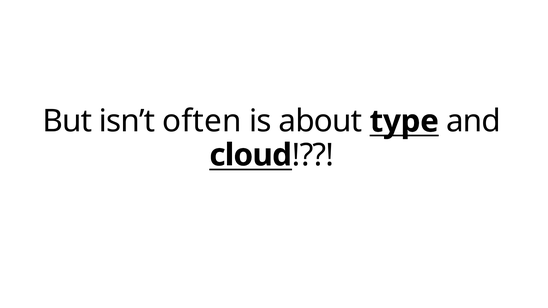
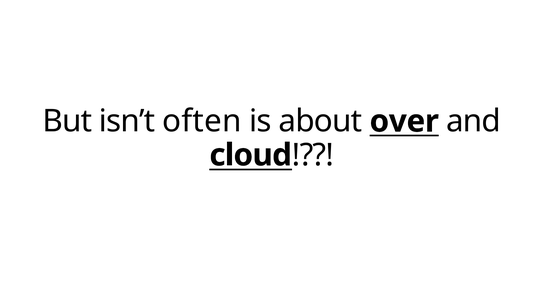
type: type -> over (404, 121)
